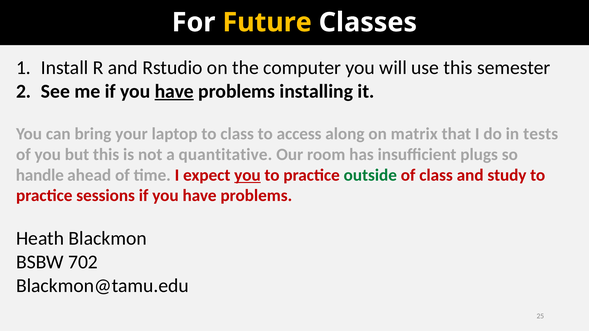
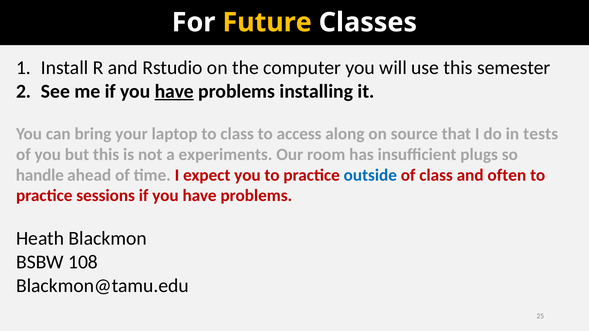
matrix: matrix -> source (414, 134)
quantitative: quantitative -> experiments (225, 155)
you underline: present -> none (247, 175)
outside colour: green -> blue (370, 175)
study: study -> often (507, 175)
702: 702 -> 108 (83, 262)
